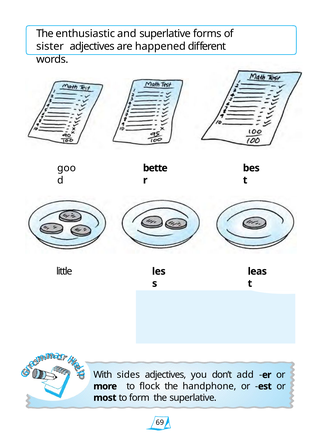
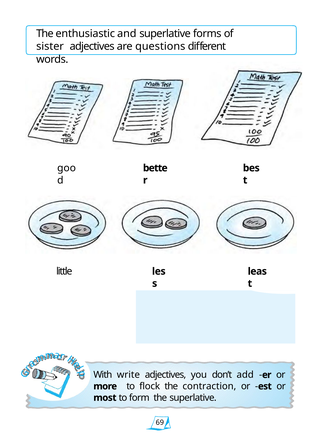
happened: happened -> questions (160, 46)
sides: sides -> write (128, 375)
handphone: handphone -> contraction (209, 386)
